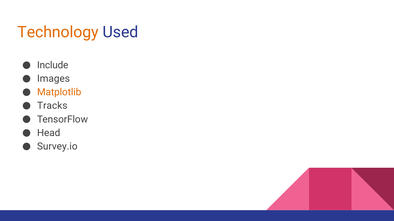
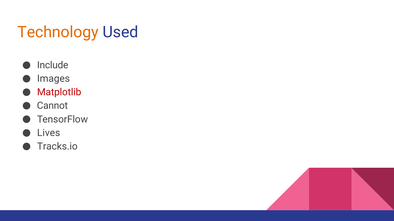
Matplotlib colour: orange -> red (59, 92)
Tracks: Tracks -> Cannot (52, 106)
Head: Head -> Lives (49, 133)
Survey.io: Survey.io -> Tracks.io (57, 147)
